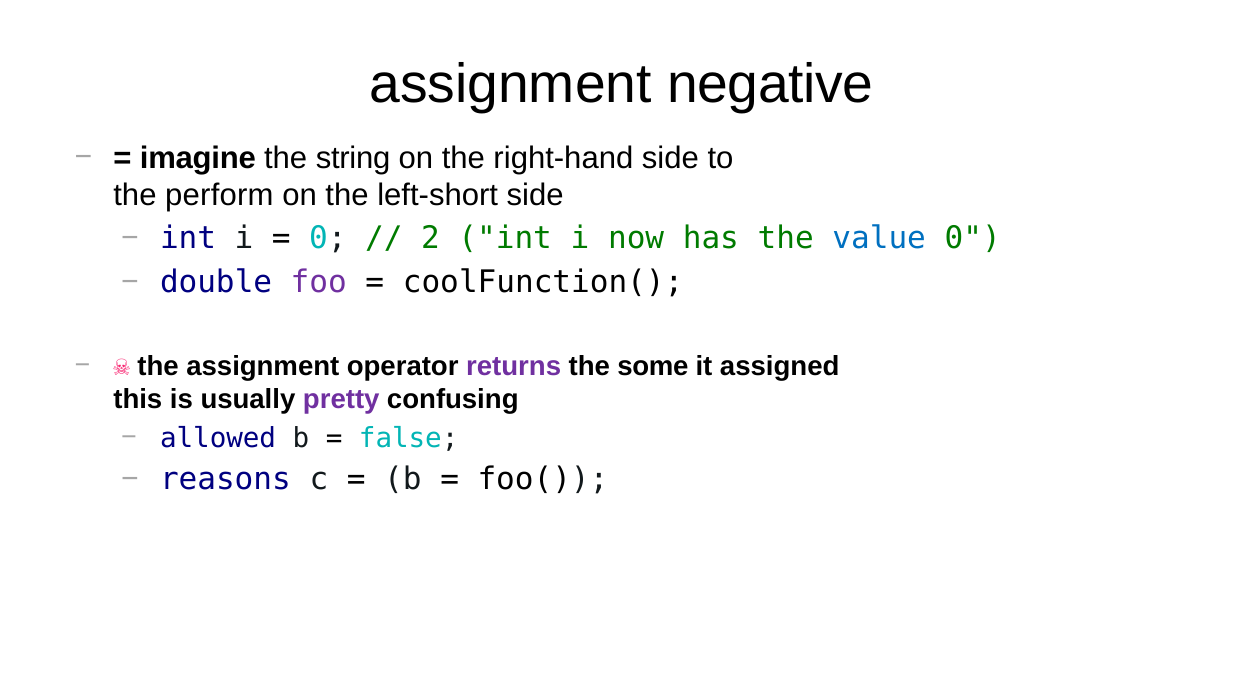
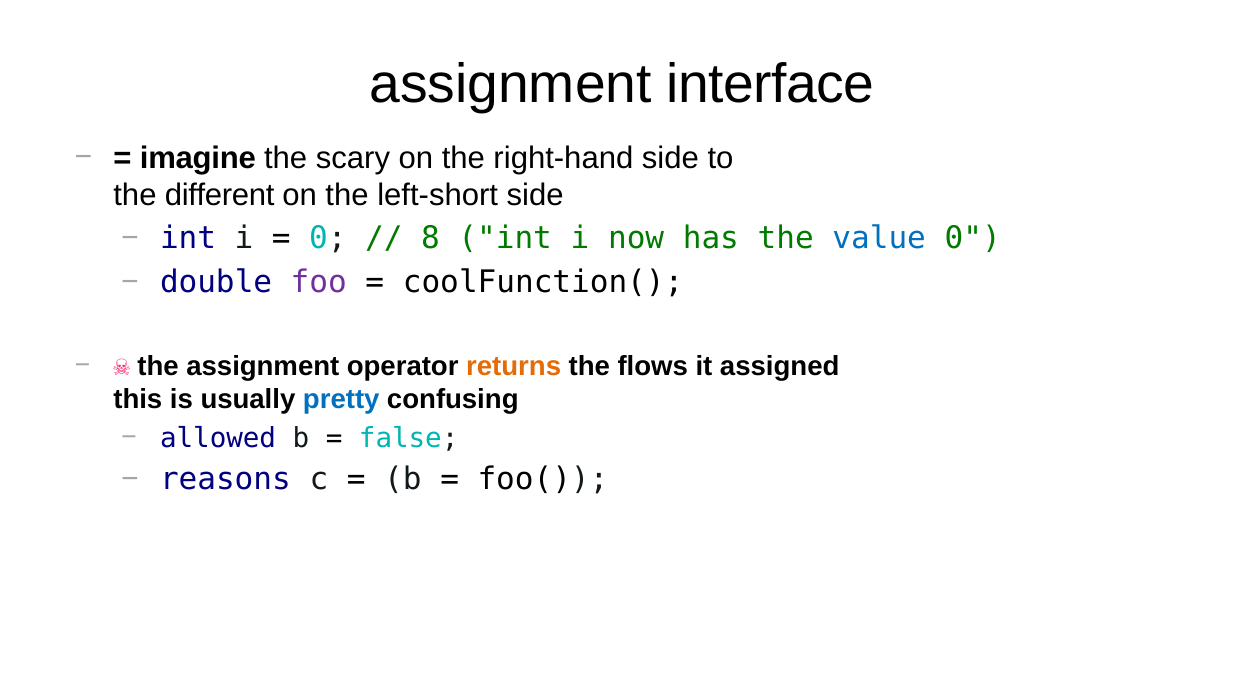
negative: negative -> interface (770, 84)
string: string -> scary (353, 158)
perform: perform -> different (220, 195)
2: 2 -> 8 (430, 239)
returns colour: purple -> orange (514, 366)
some: some -> flows (653, 366)
pretty colour: purple -> blue (341, 399)
